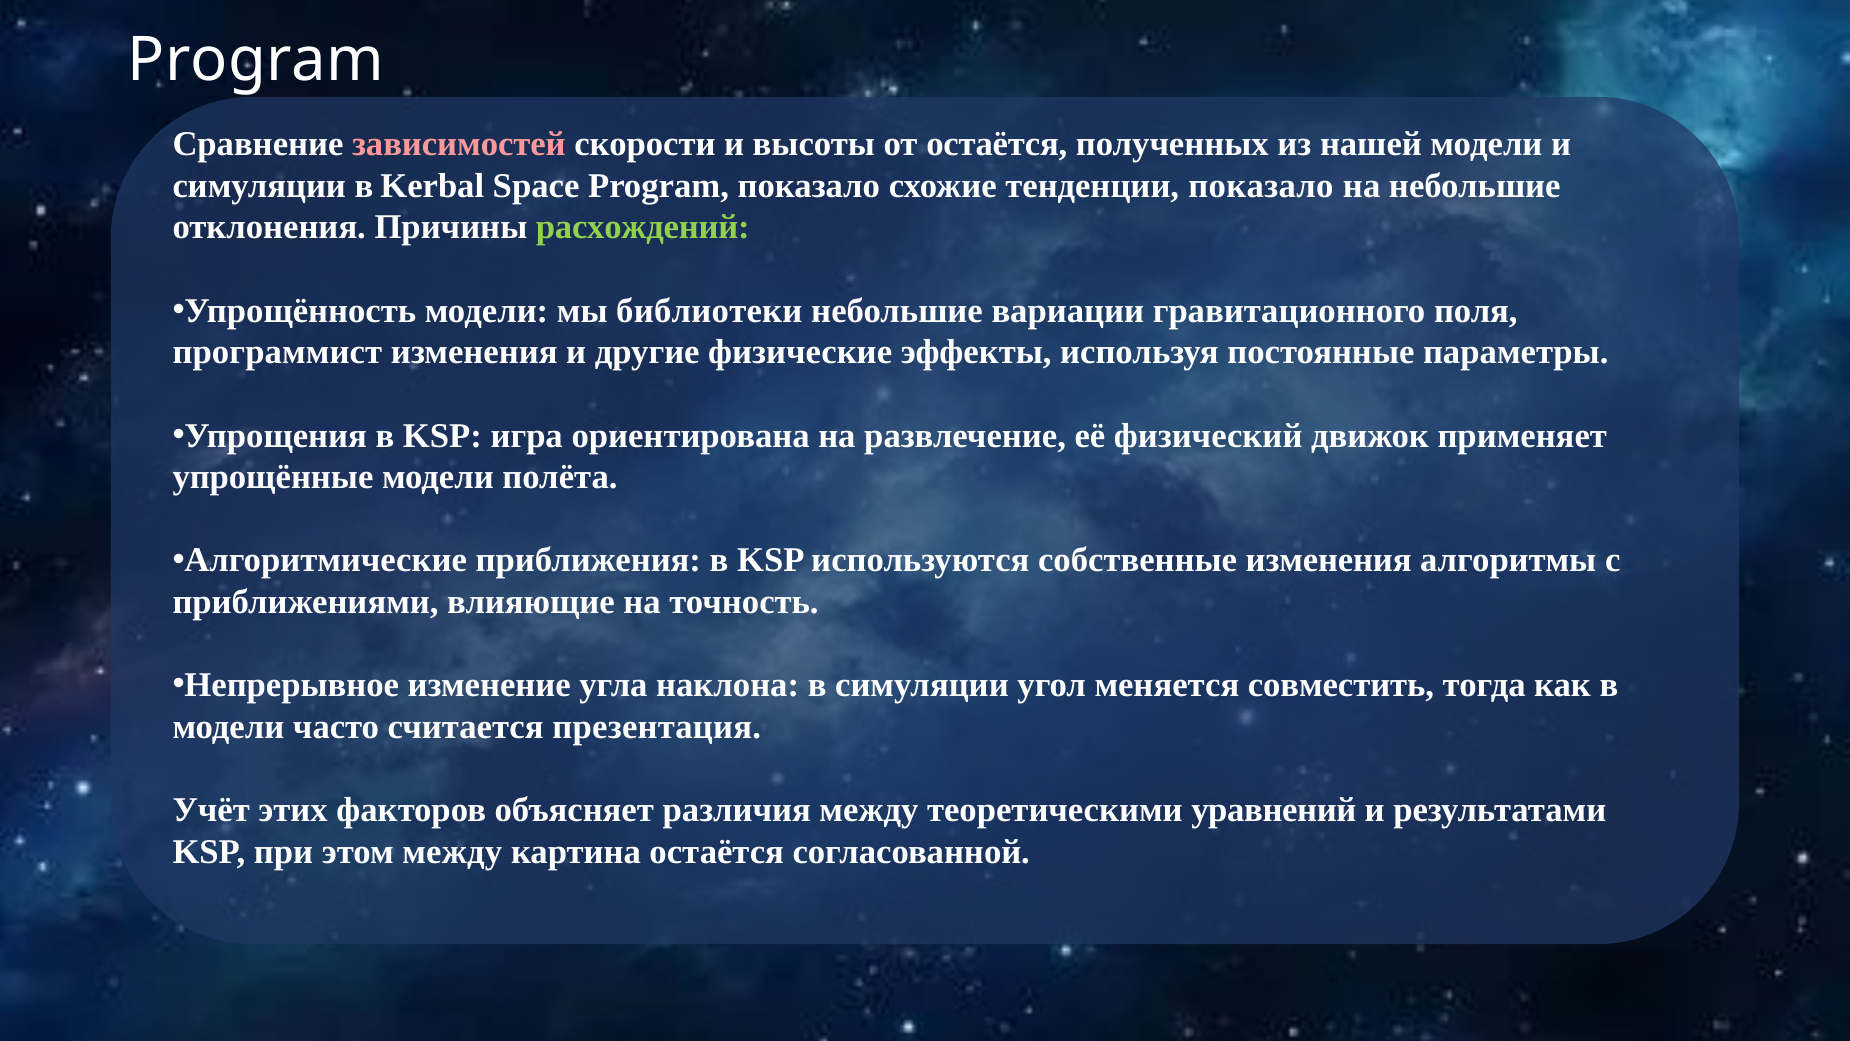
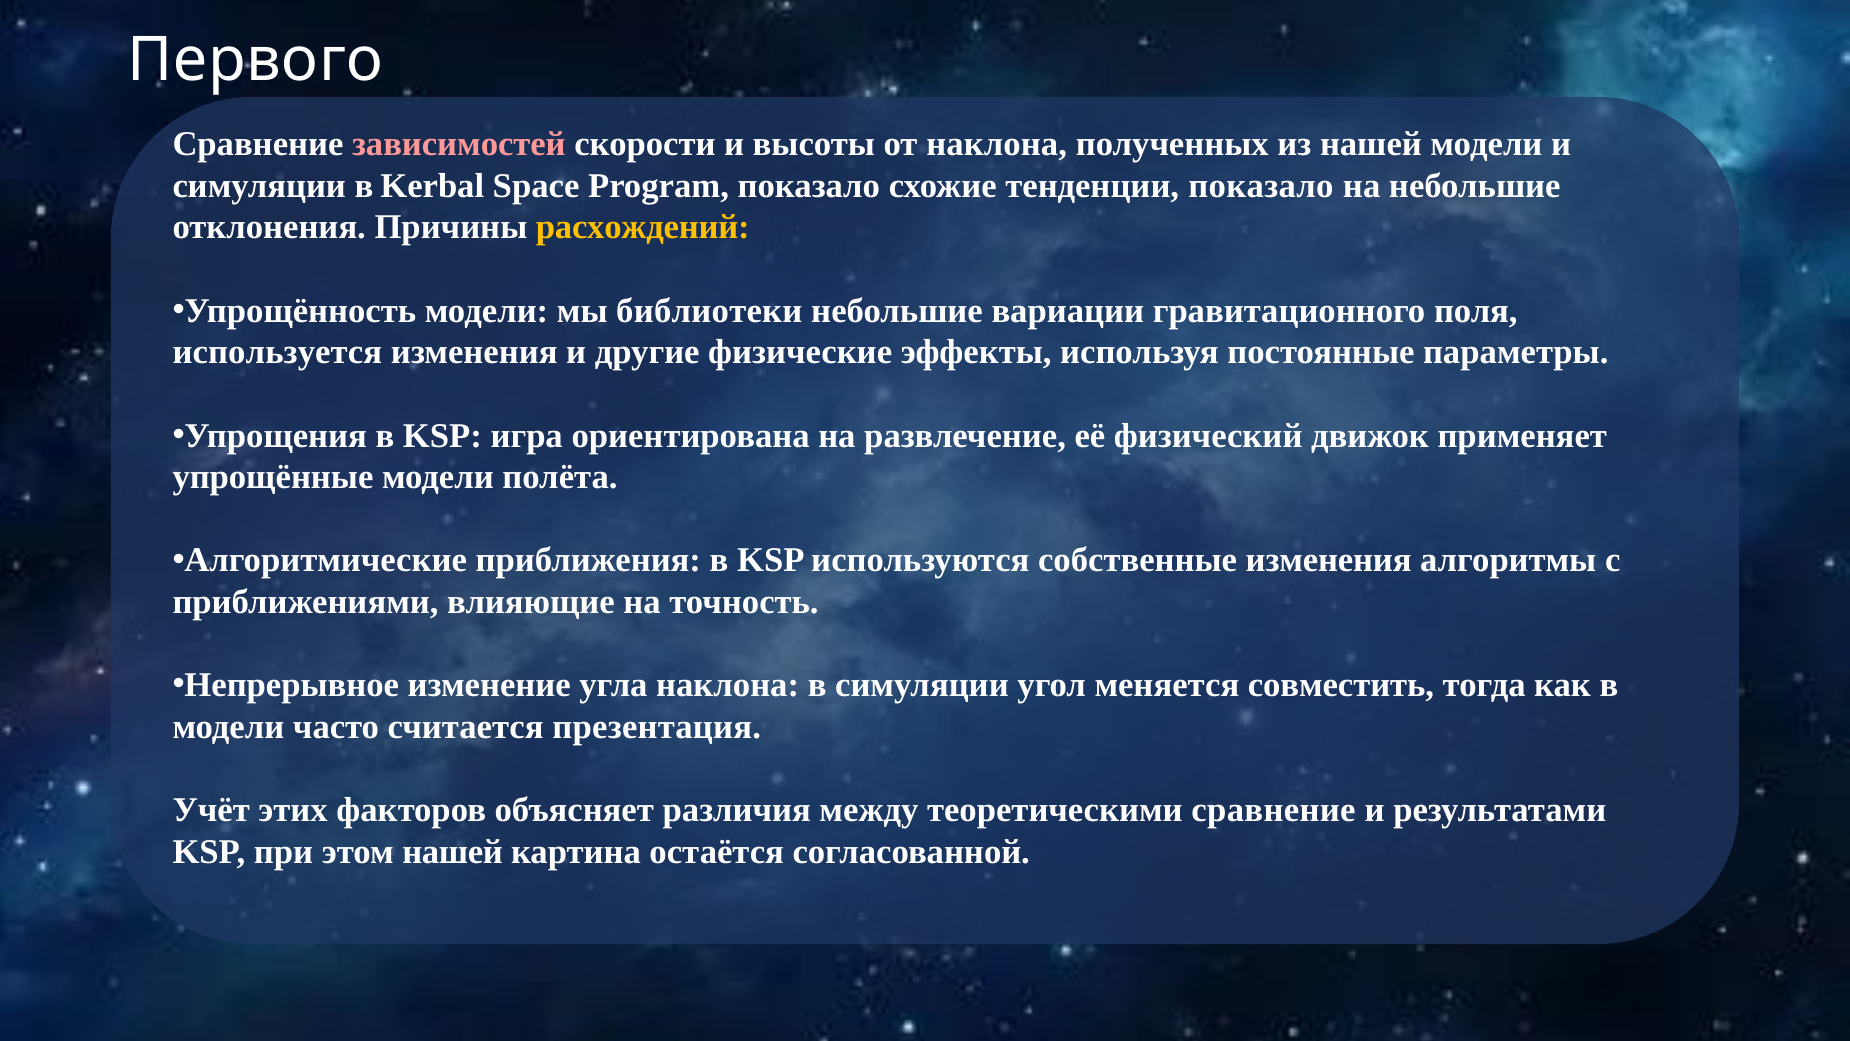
Program: Program -> Первого (256, 60)
от остаётся: остаётся -> наклона (997, 144)
расхождений colour: light green -> yellow (643, 227)
программист: программист -> используется (277, 352)
теоретическими уравнений: уравнений -> сравнение (1274, 810)
этом между: между -> нашей (453, 852)
